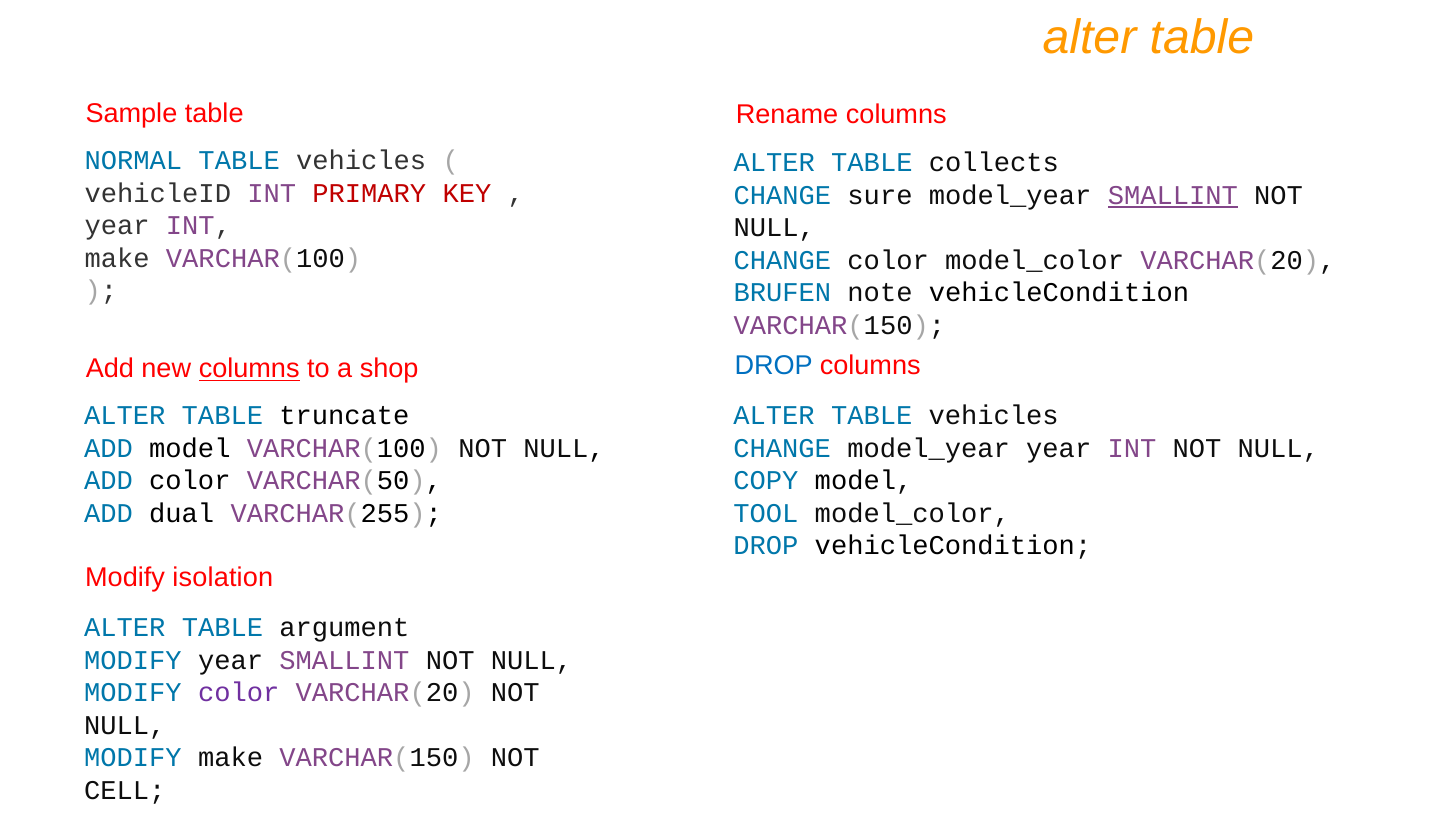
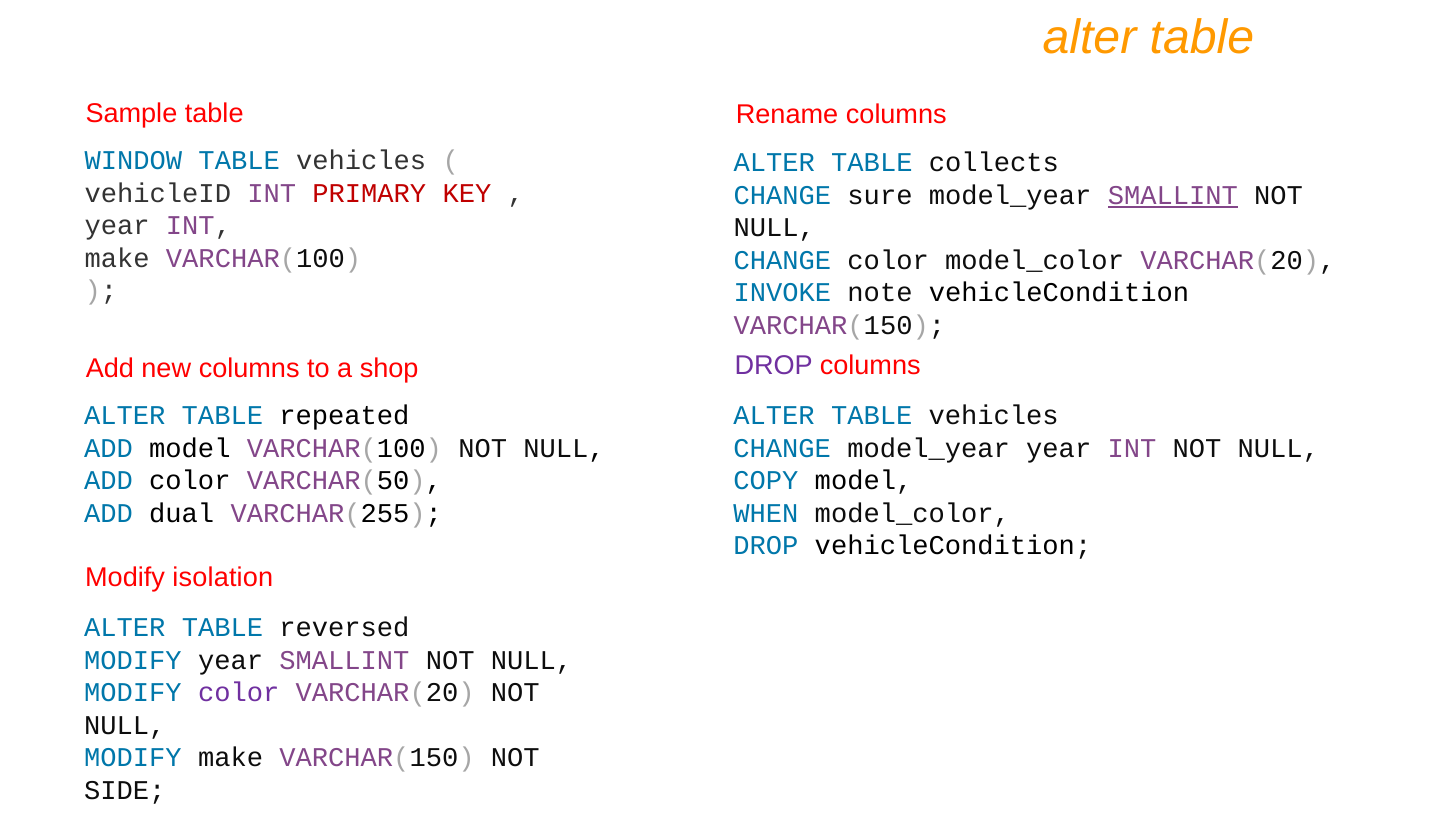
NORMAL: NORMAL -> WINDOW (133, 161)
BRUFEN: BRUFEN -> INVOKE (782, 293)
DROP colour: blue -> purple (774, 366)
columns underline: present -> none (249, 369)
truncate: truncate -> repeated (344, 416)
TOOL: TOOL -> WHEN (766, 513)
argument: argument -> reversed (344, 628)
CELL: CELL -> SIDE (125, 791)
